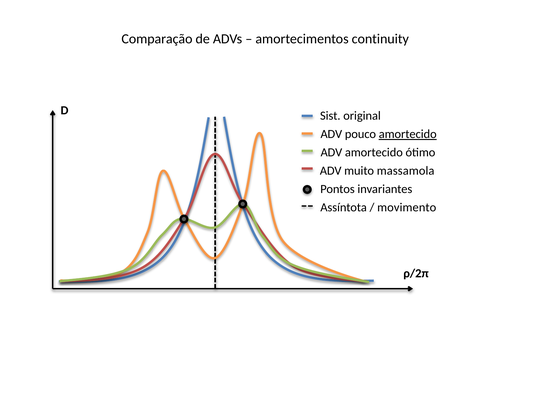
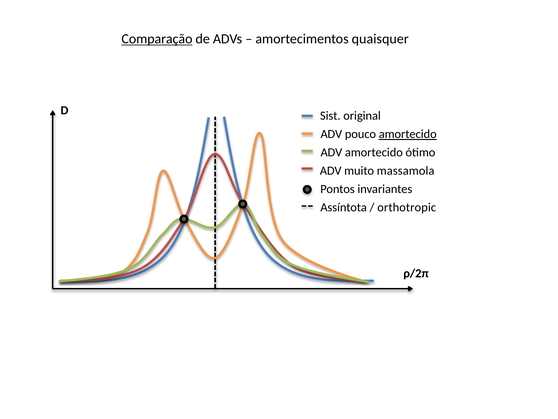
Comparação underline: none -> present (157, 39)
continuity: continuity -> quaisquer (380, 39)
movimento: movimento -> orthotropic (407, 207)
